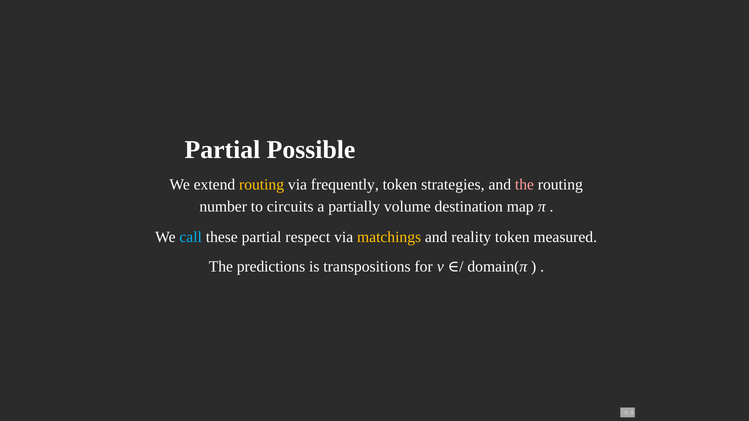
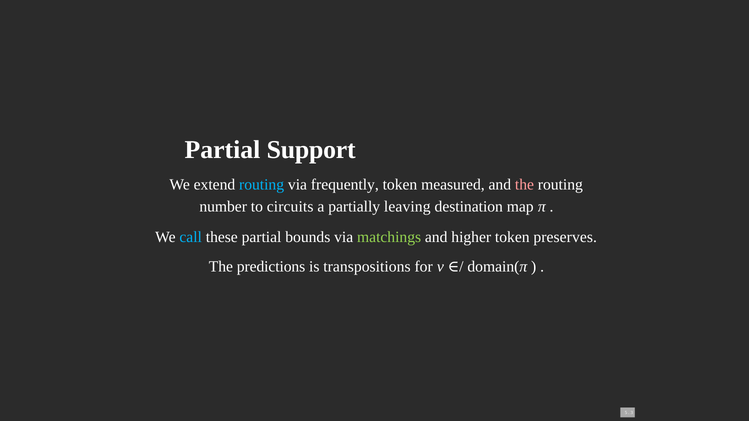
Possible: Possible -> Support (311, 150)
routing colour: yellow -> light blue (262, 185)
strategies: strategies -> measured (453, 185)
volume: volume -> leaving (407, 207)
respect: respect -> bounds (308, 237)
matchings colour: yellow -> light green (389, 237)
reality: reality -> higher (471, 237)
measured: measured -> preserves (565, 237)
